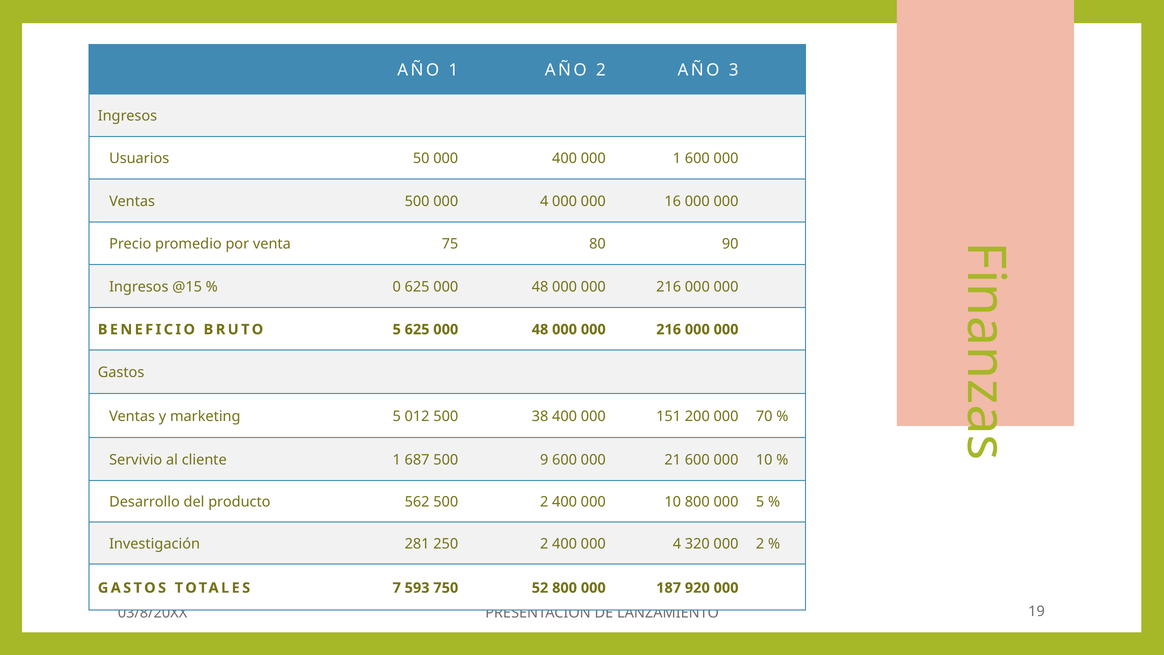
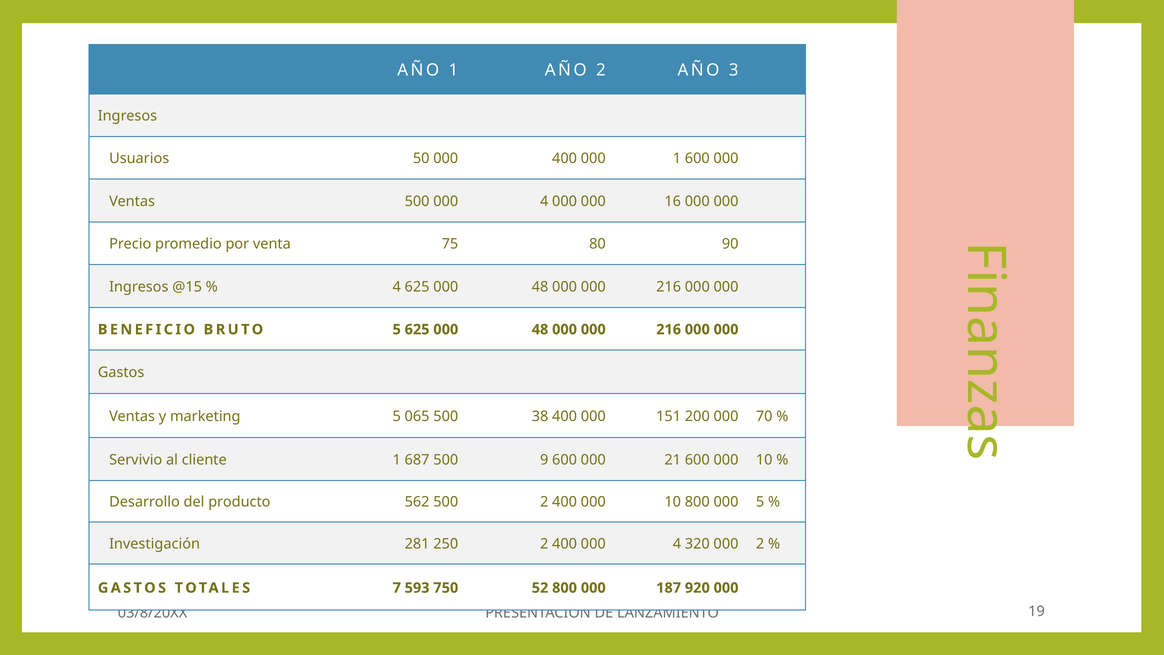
0: 0 -> 4 (397, 287)
012: 012 -> 065 (417, 416)
